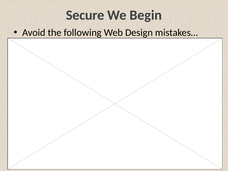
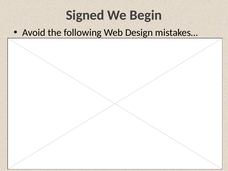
Secure: Secure -> Signed (85, 15)
